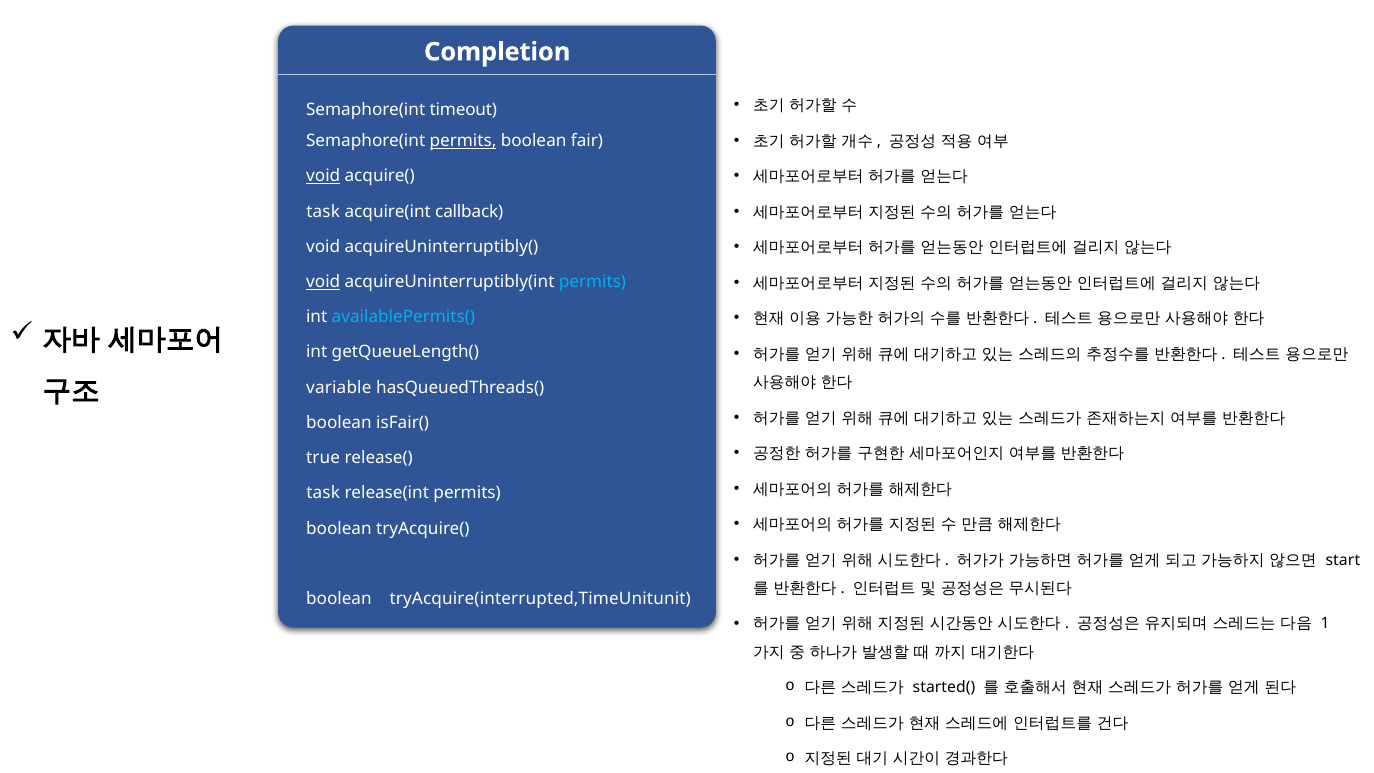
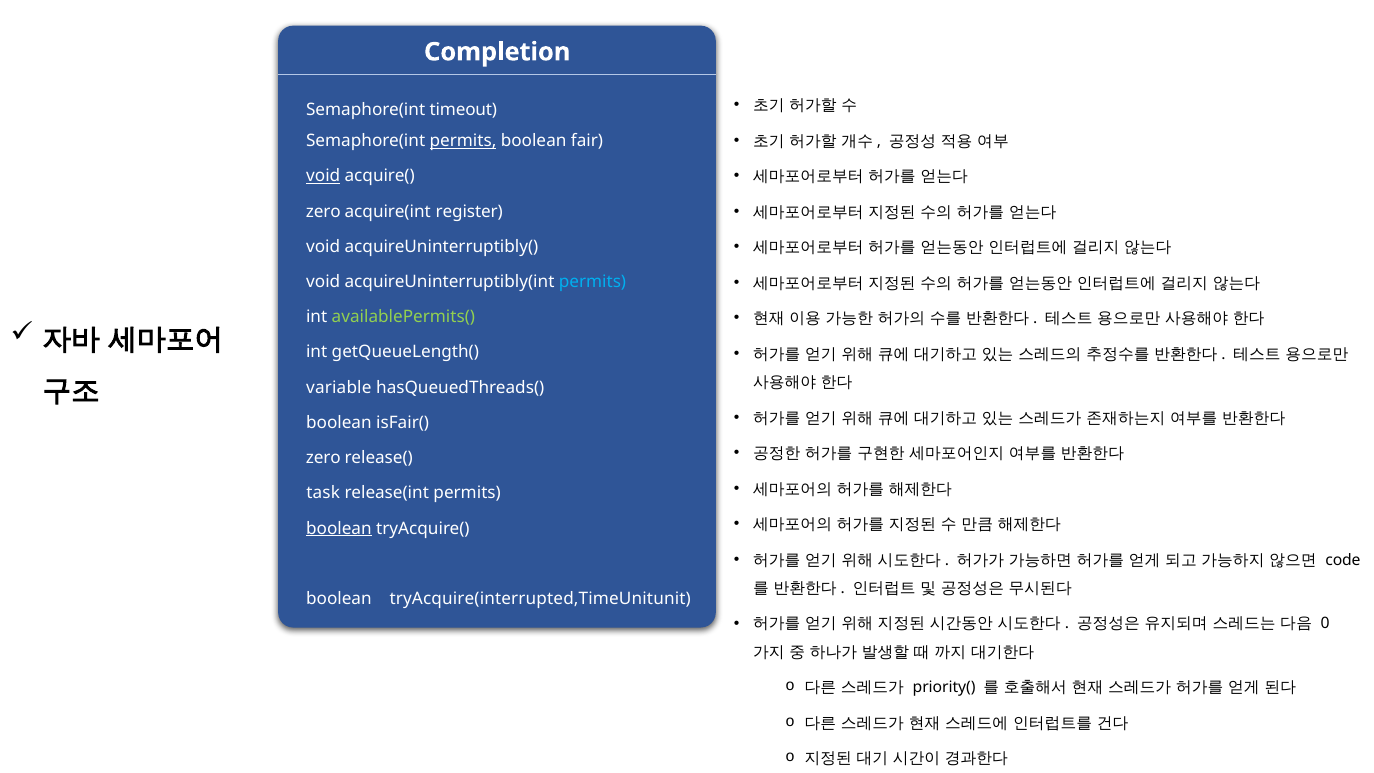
task: task -> zero (323, 211)
callback: callback -> register (469, 211)
void underline: present -> none (323, 282)
availablePermits( colour: light blue -> light green (403, 317)
true: true -> zero (323, 458)
boolean underline: none -> present (339, 528)
start: start -> code (1343, 560)
1: 1 -> 0 (1325, 624)
started(: started( -> priority( (944, 688)
